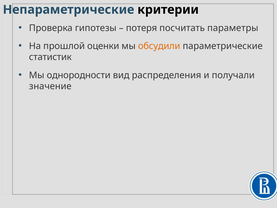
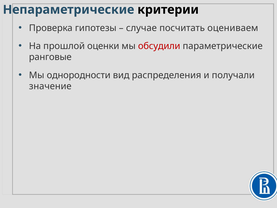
потеря: потеря -> случае (141, 28)
параметры: параметры -> оцениваем (233, 28)
обсудили colour: orange -> red (159, 46)
статистик: статистик -> ранговые (50, 57)
